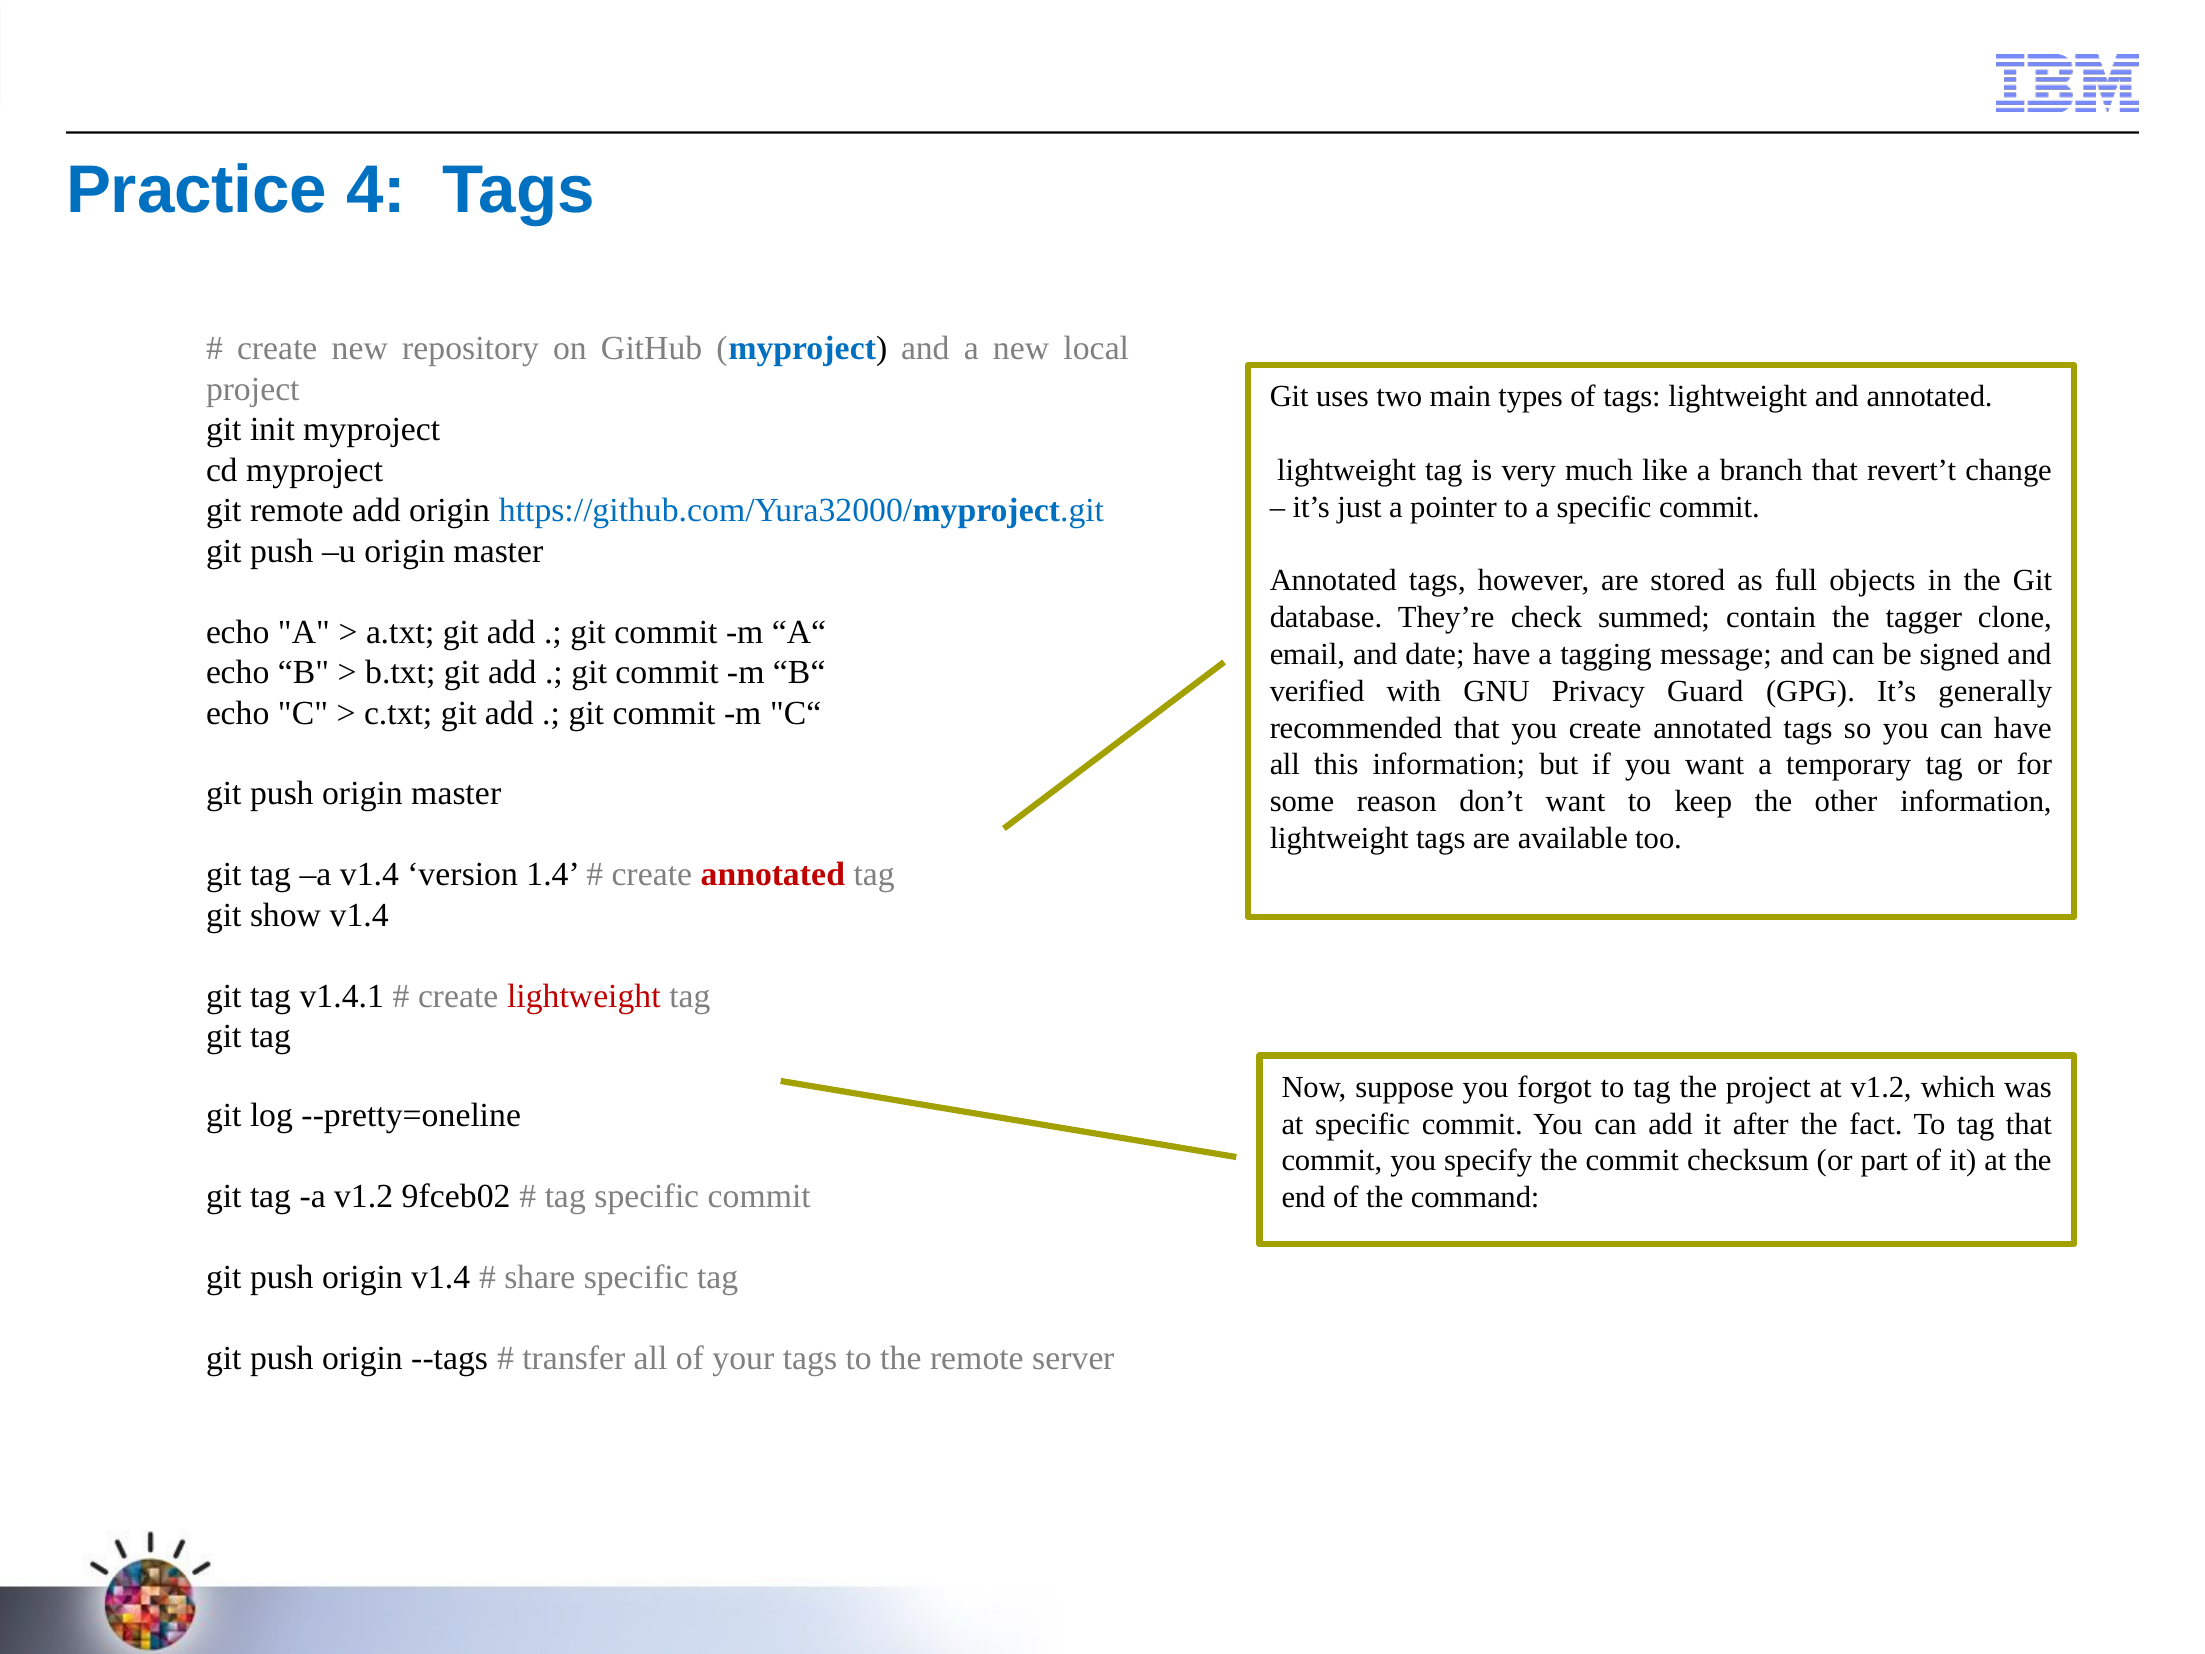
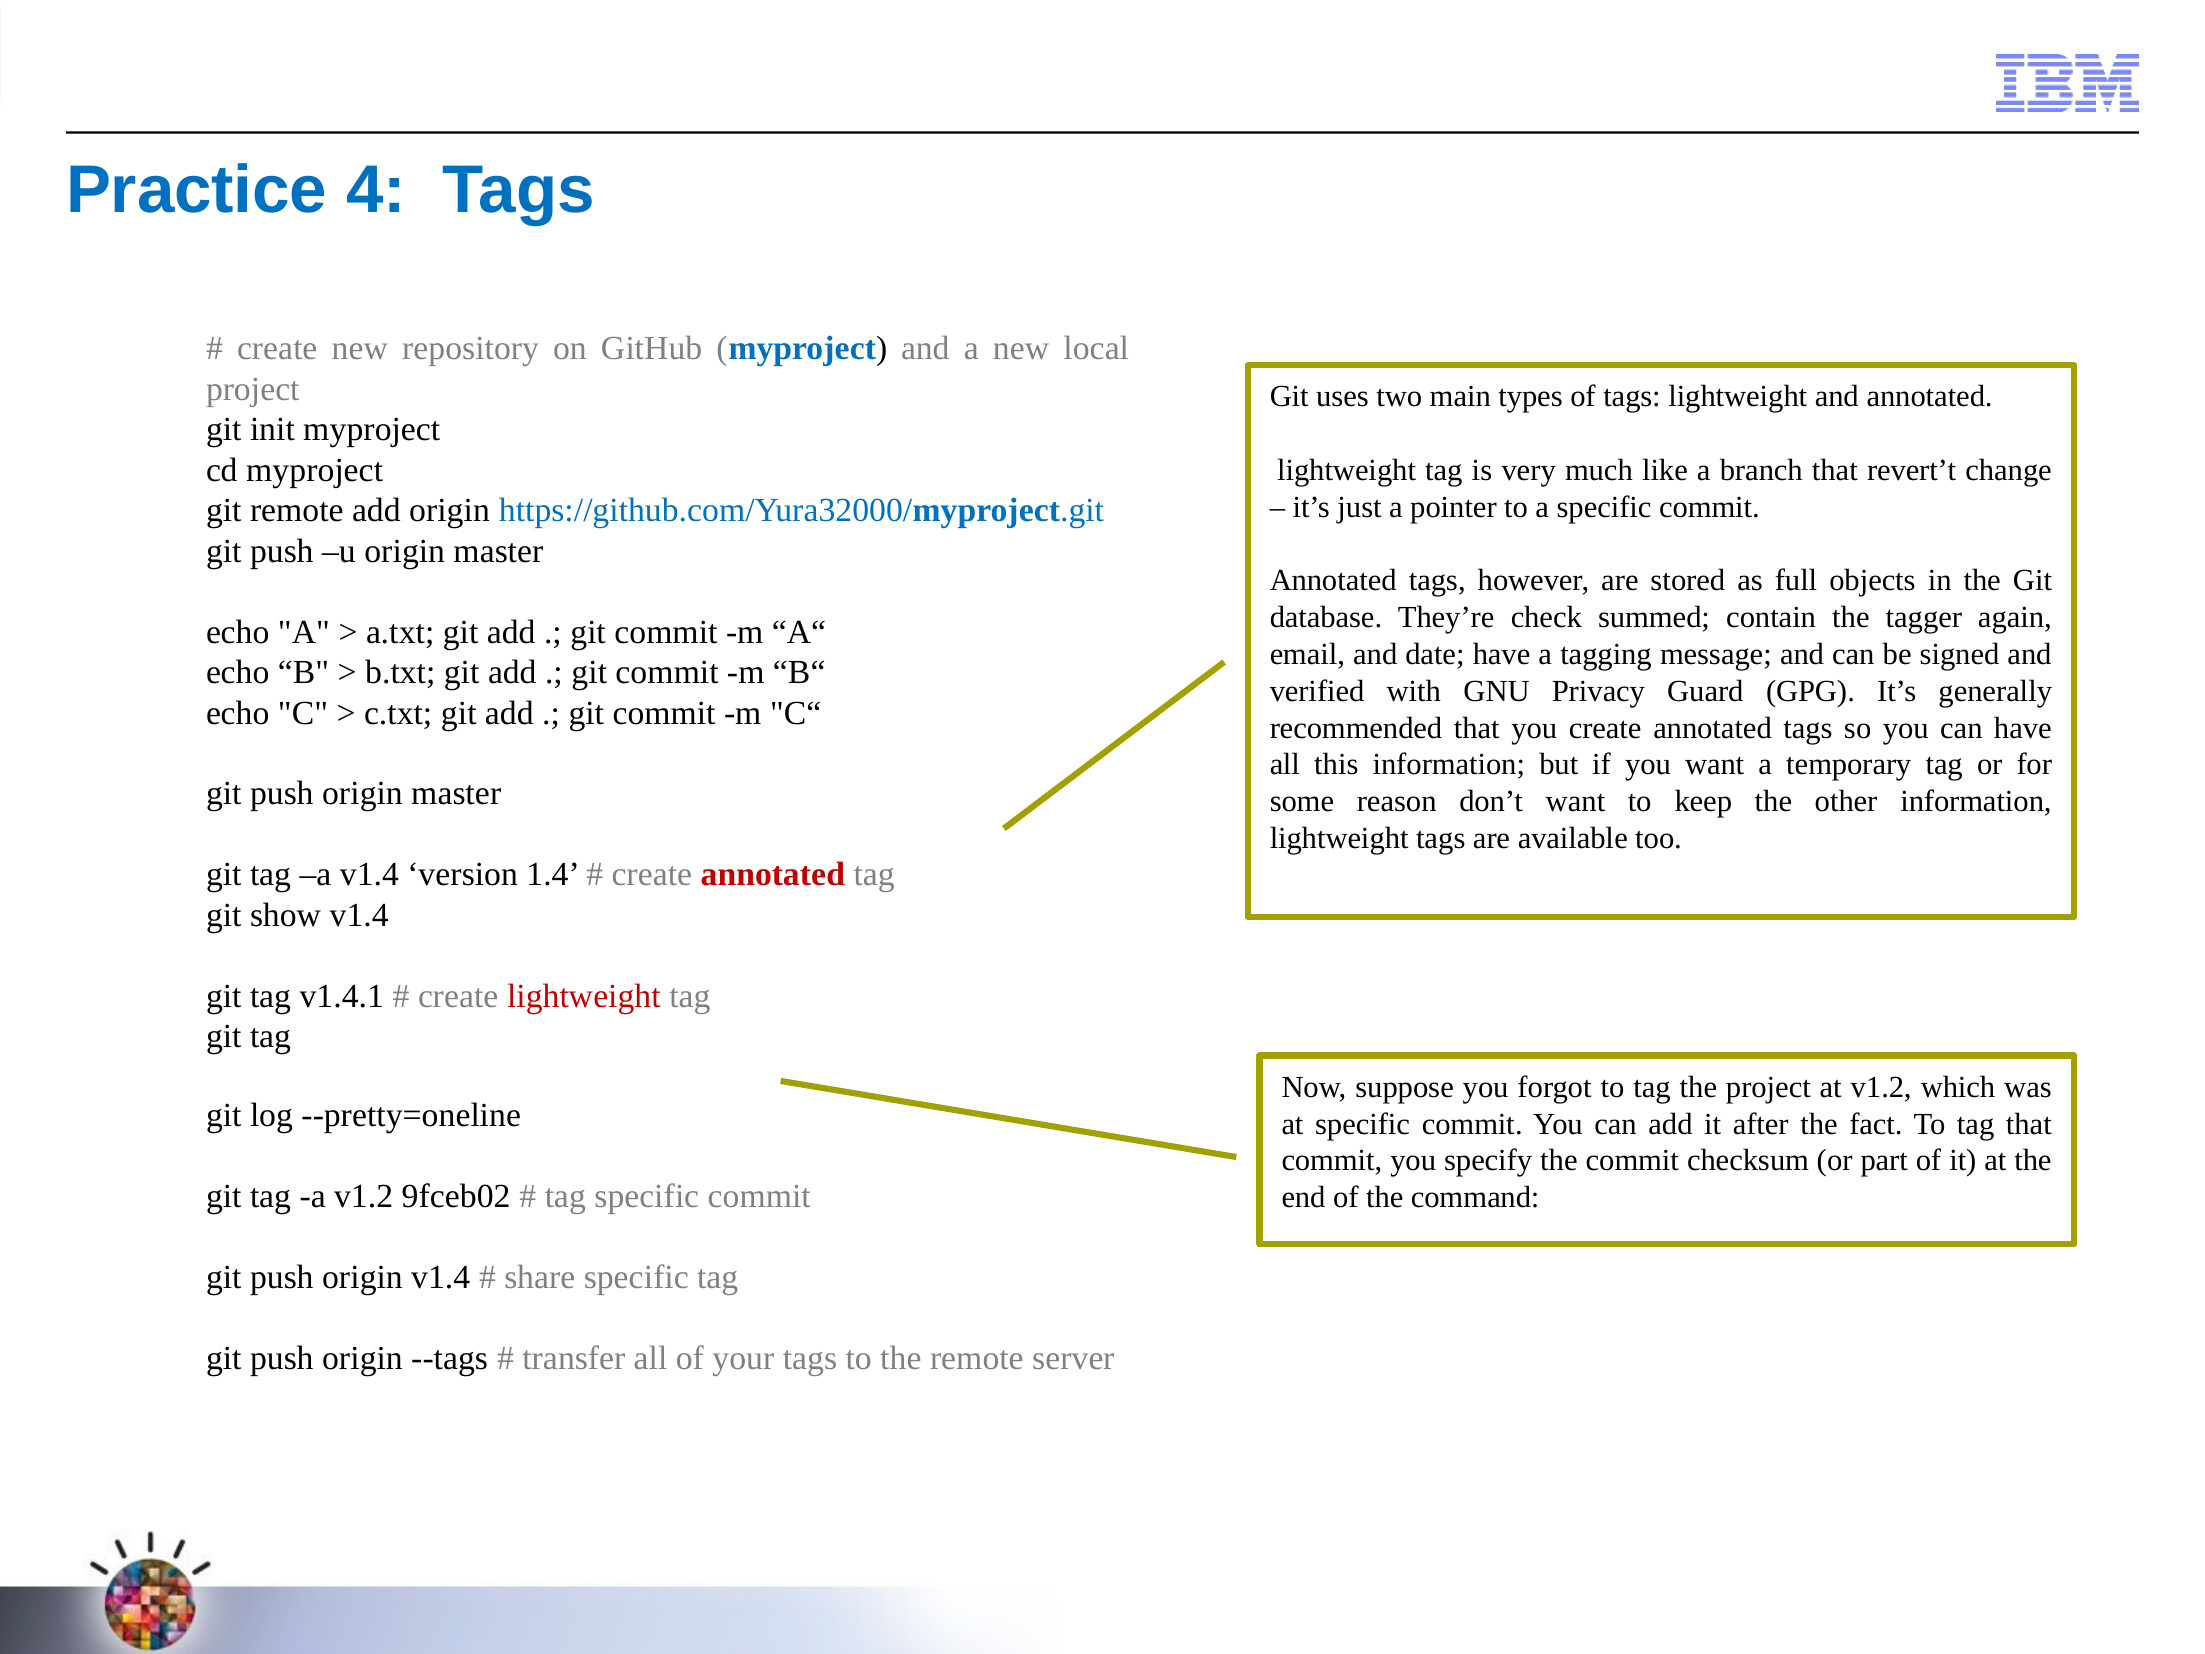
clone: clone -> again (2015, 617)
